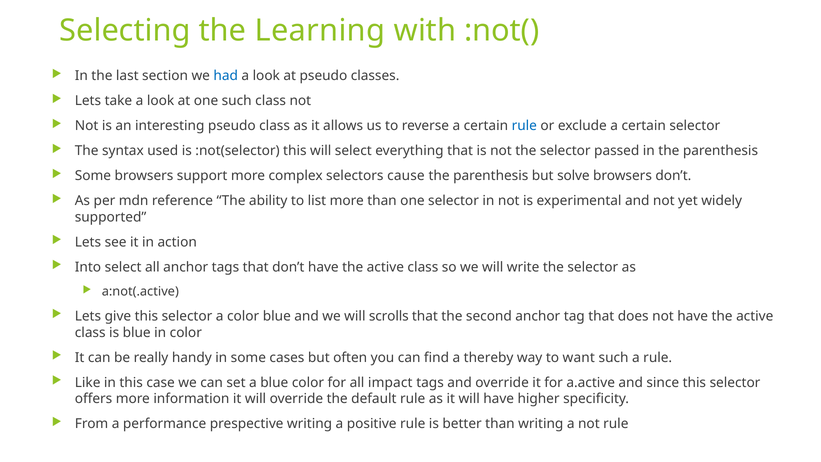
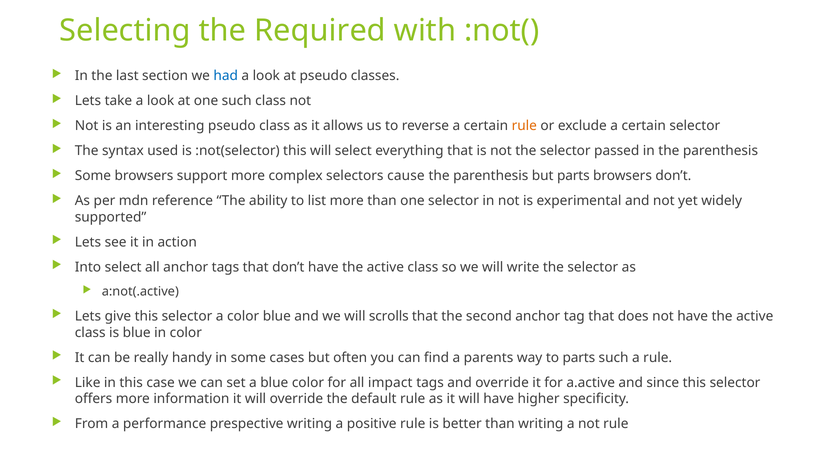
Learning: Learning -> Required (320, 30)
rule colour: blue -> orange (524, 126)
but solve: solve -> parts (573, 176)
thereby: thereby -> parents (489, 357)
to want: want -> parts (579, 357)
